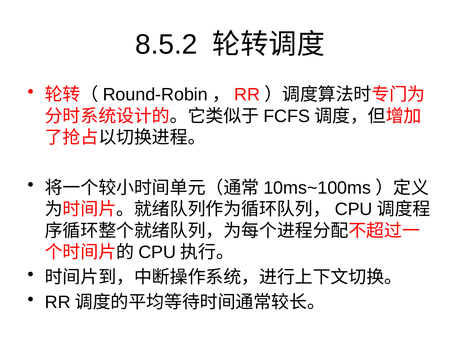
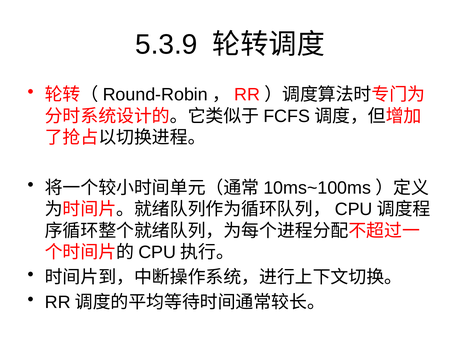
8.5.2: 8.5.2 -> 5.3.9 (166, 45)
